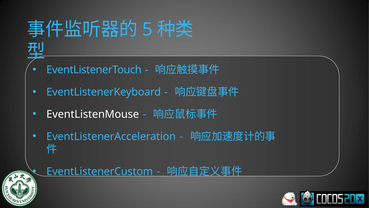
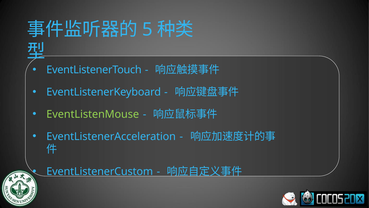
EventListenMouse colour: white -> light green (93, 114)
